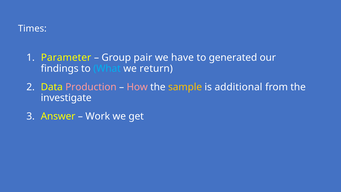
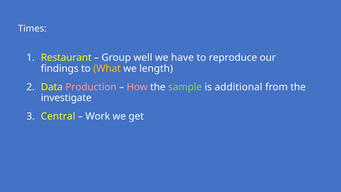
Parameter: Parameter -> Restaurant (66, 58)
pair: pair -> well (143, 58)
generated: generated -> reproduce (233, 58)
What colour: light blue -> yellow (107, 68)
return: return -> length (156, 68)
sample colour: yellow -> light green (185, 87)
Answer: Answer -> Central (58, 116)
